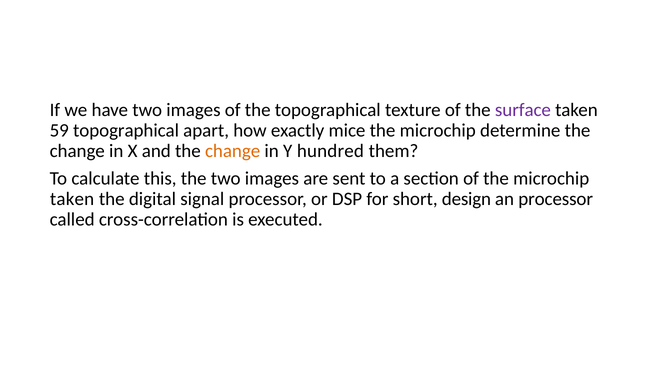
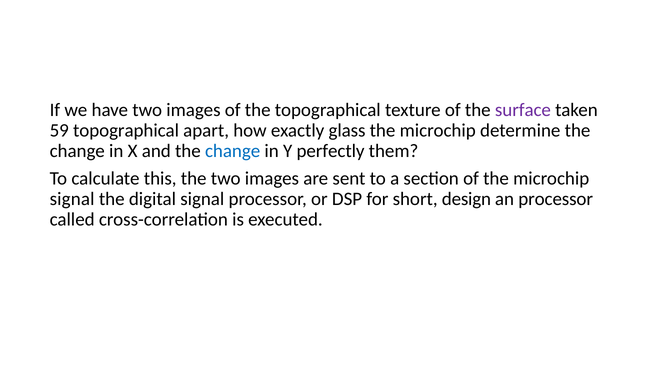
mice: mice -> glass (347, 131)
change colour: orange -> blue (233, 151)
hundred: hundred -> perfectly (331, 151)
taken: taken -> signal (72, 199)
